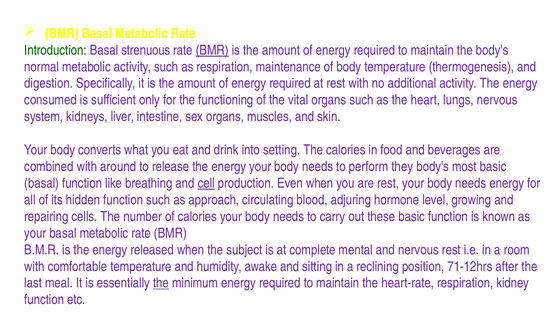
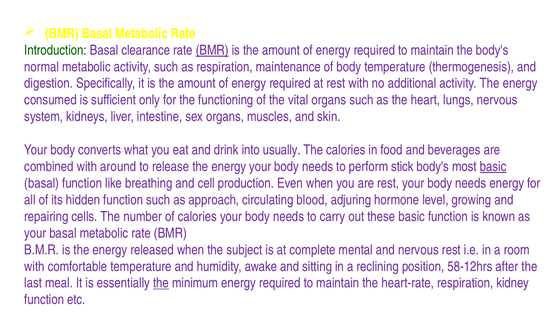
strenuous: strenuous -> clearance (146, 50)
setting: setting -> usually (282, 150)
they: they -> stick (402, 167)
basic underline: none -> present (493, 167)
cell underline: present -> none (206, 183)
71-12hrs: 71-12hrs -> 58-12hrs (470, 267)
